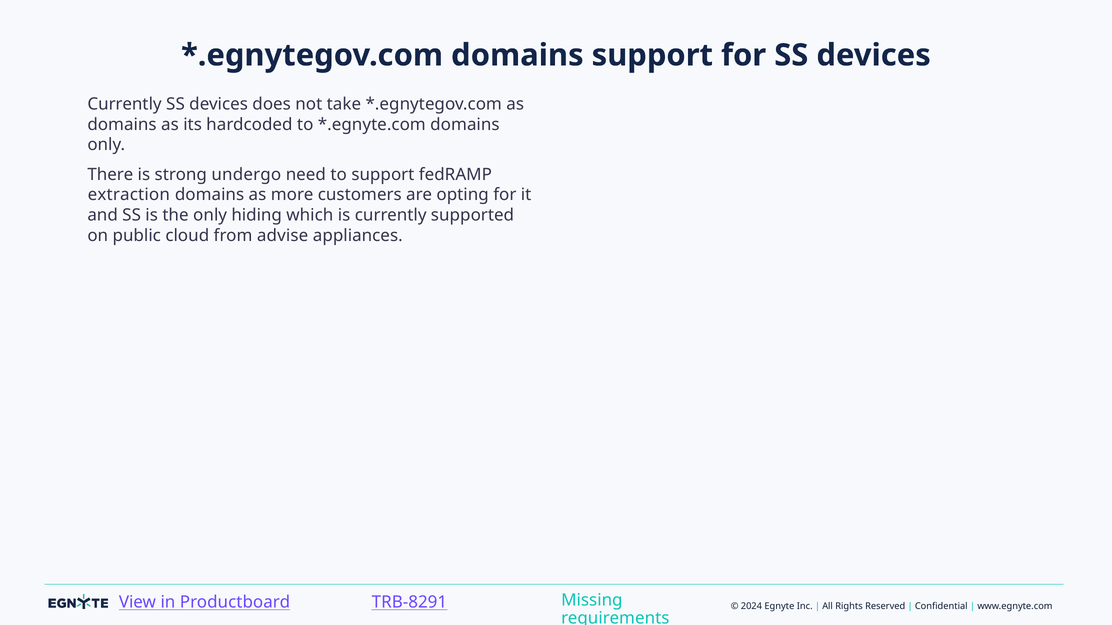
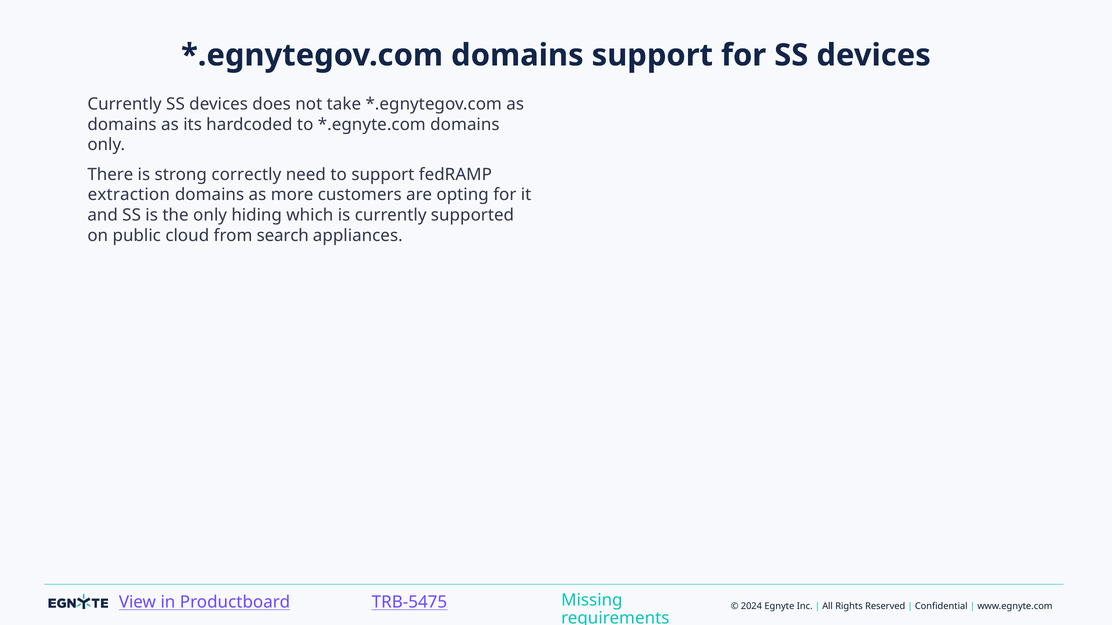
undergo: undergo -> correctly (246, 175)
advise: advise -> search (283, 236)
TRB-8291: TRB-8291 -> TRB-5475 (409, 603)
